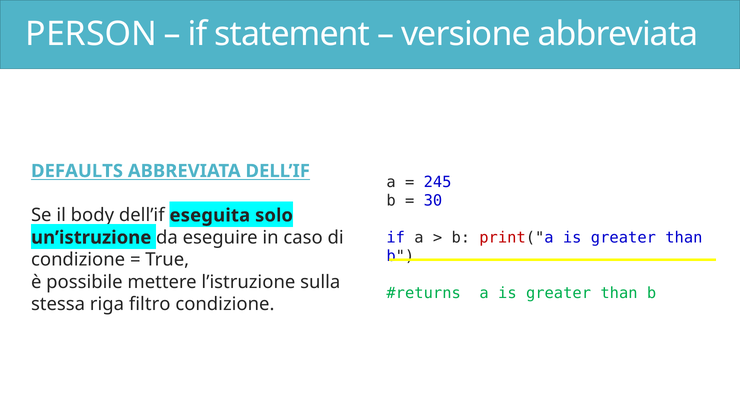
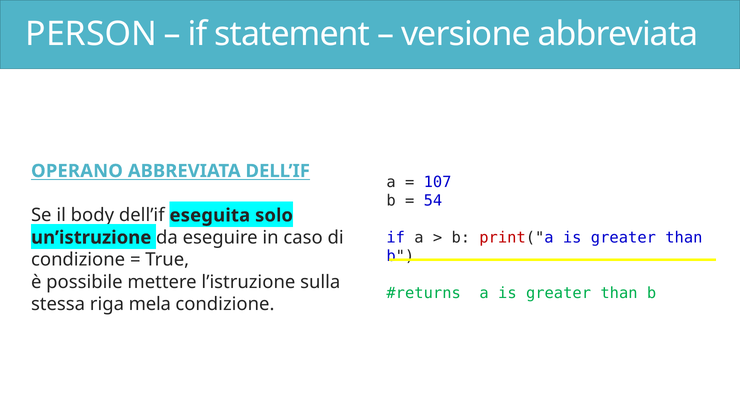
DEFAULTS: DEFAULTS -> OPERANO (77, 171)
245: 245 -> 107 (438, 182)
30: 30 -> 54 (433, 201)
filtro: filtro -> mela (150, 304)
